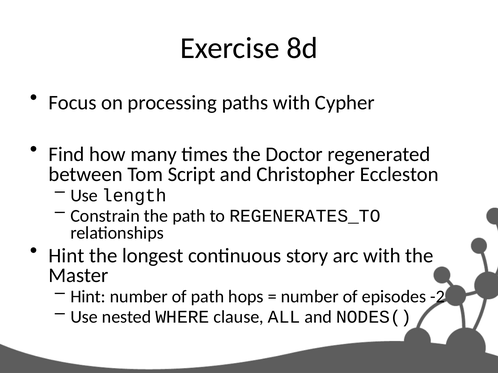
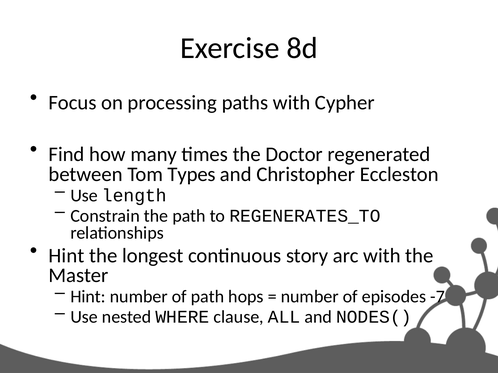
Script: Script -> Types (192, 175)
-2: -2 -> -7 (438, 297)
